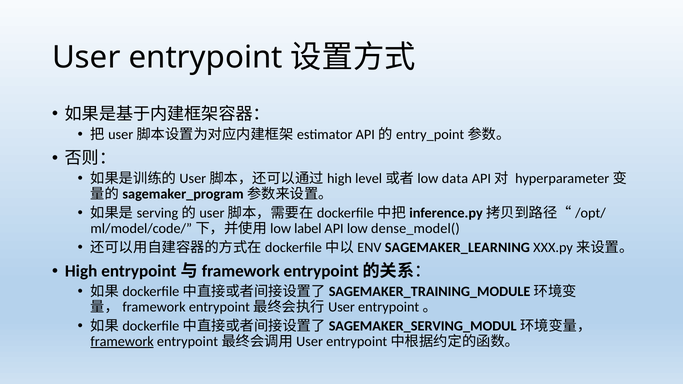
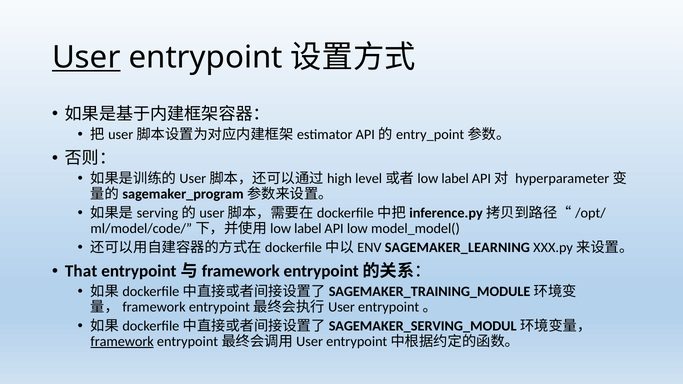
User underline: none -> present (86, 57)
data: data -> label (455, 179)
dense_model(: dense_model( -> model_model( (415, 229)
High: High -> That (81, 271)
